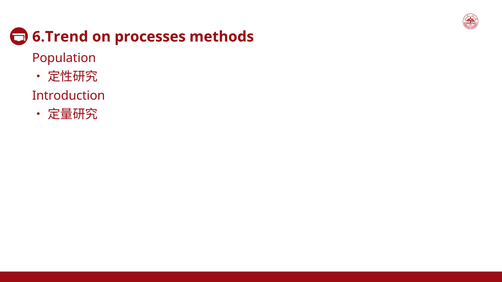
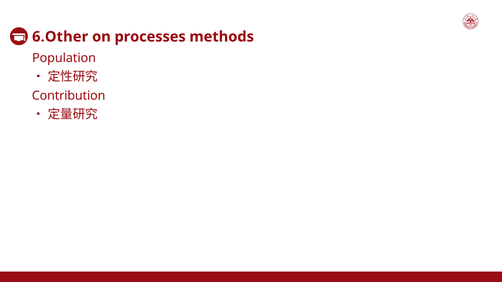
6.Trend: 6.Trend -> 6.Other (60, 37)
Introduction: Introduction -> Contribution (69, 96)
